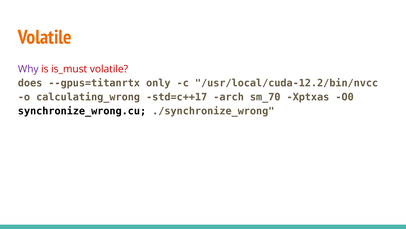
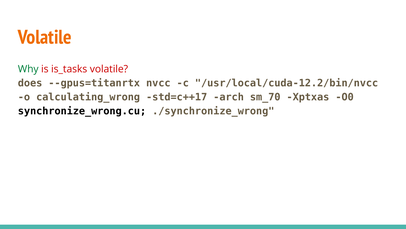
Why colour: purple -> green (28, 69)
is_must: is_must -> is_tasks (69, 69)
only: only -> nvcc (158, 83)
